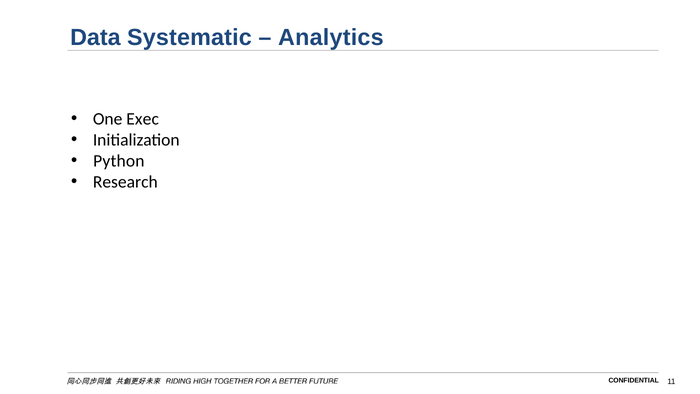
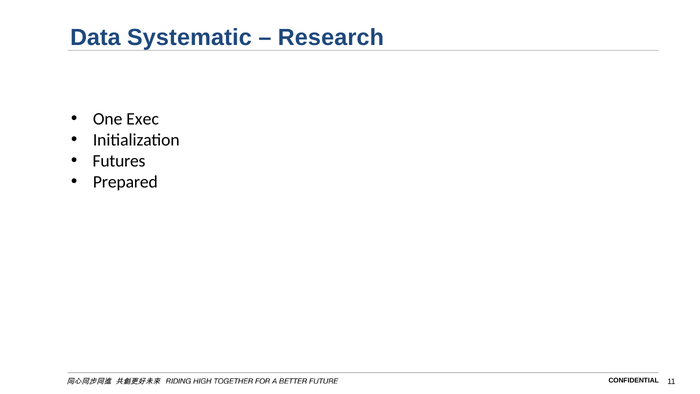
Analytics: Analytics -> Research (331, 37)
Python: Python -> Futures (119, 161)
Research: Research -> Prepared (125, 182)
